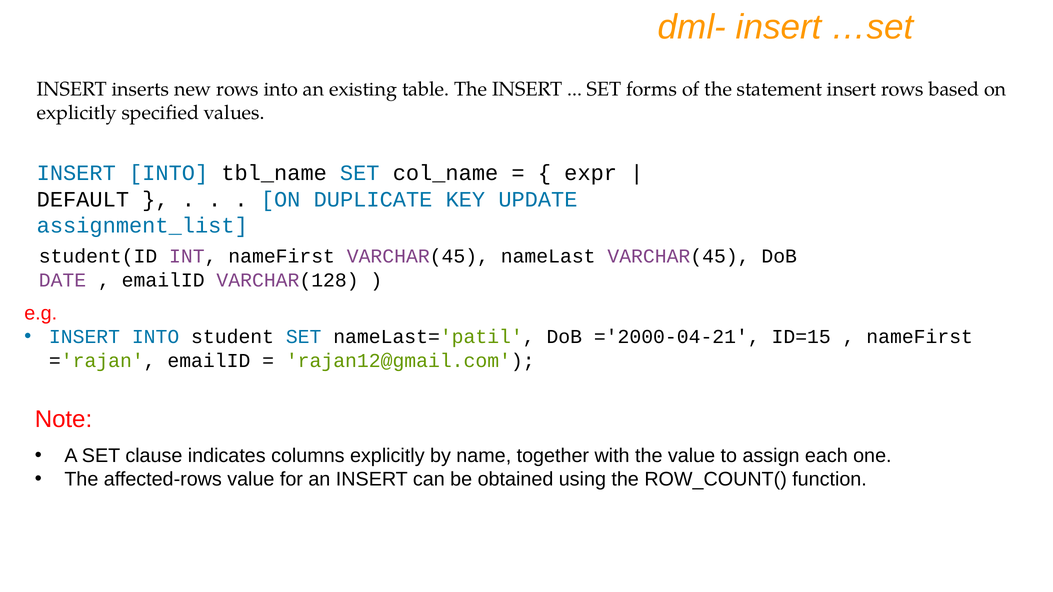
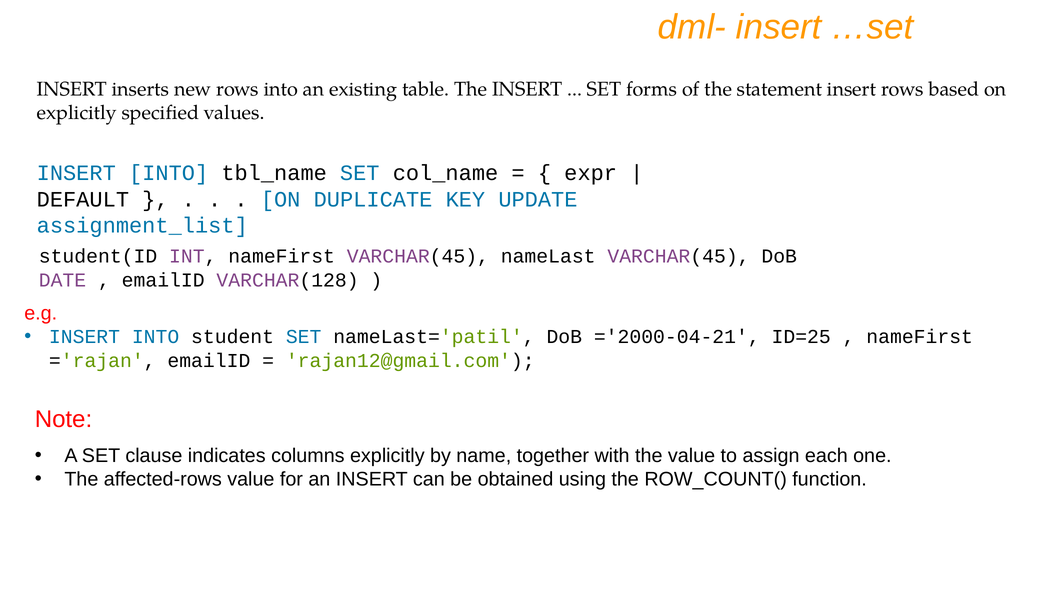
ID=15: ID=15 -> ID=25 (801, 337)
